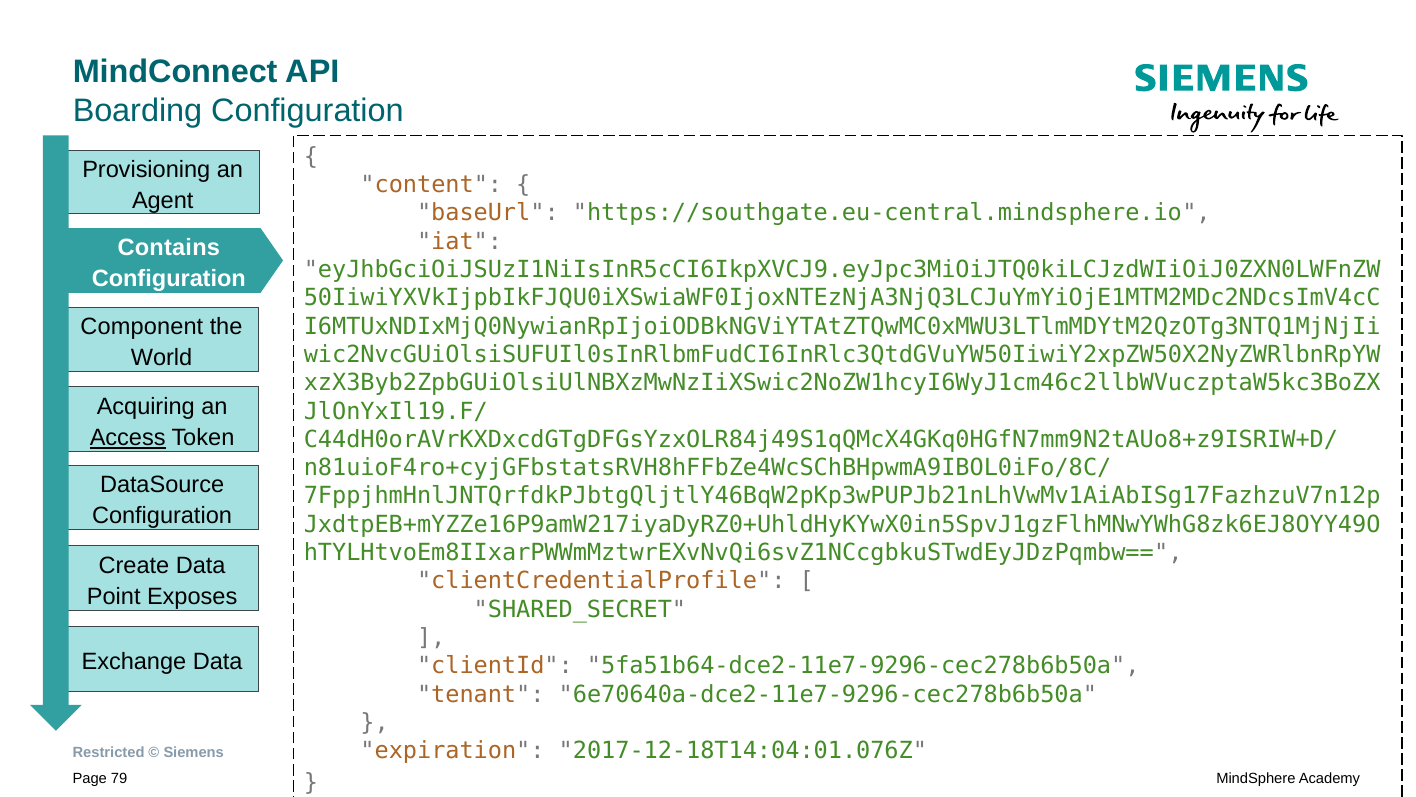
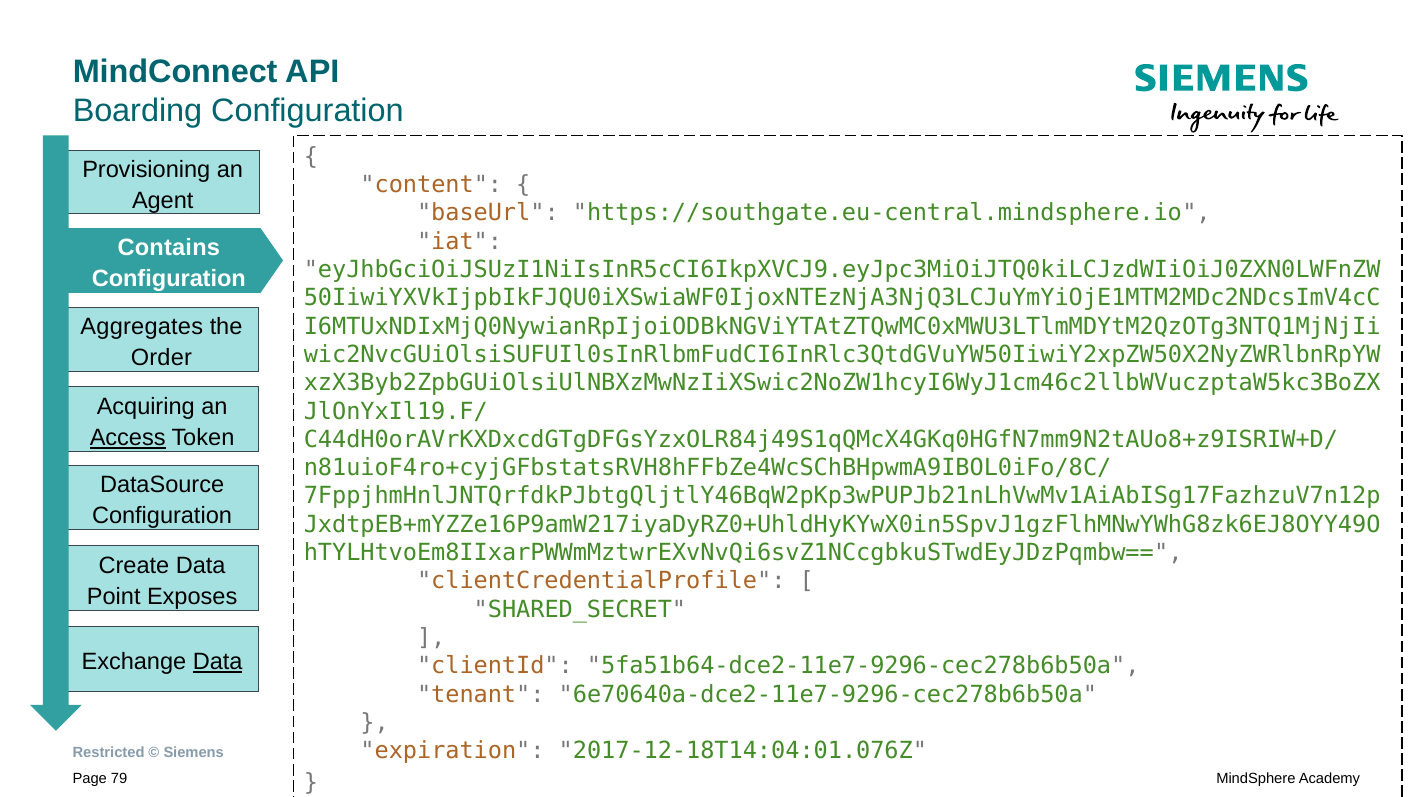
Component: Component -> Aggregates (142, 327)
World: World -> Order (161, 358)
Data underline: none -> present (218, 662)
